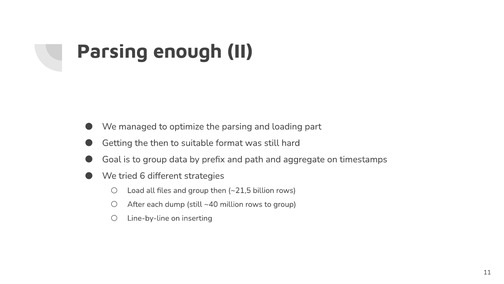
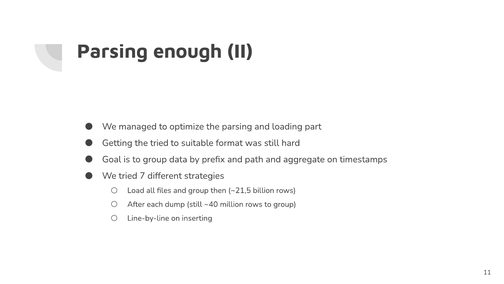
the then: then -> tried (159, 143)
6: 6 -> 7 (142, 175)
